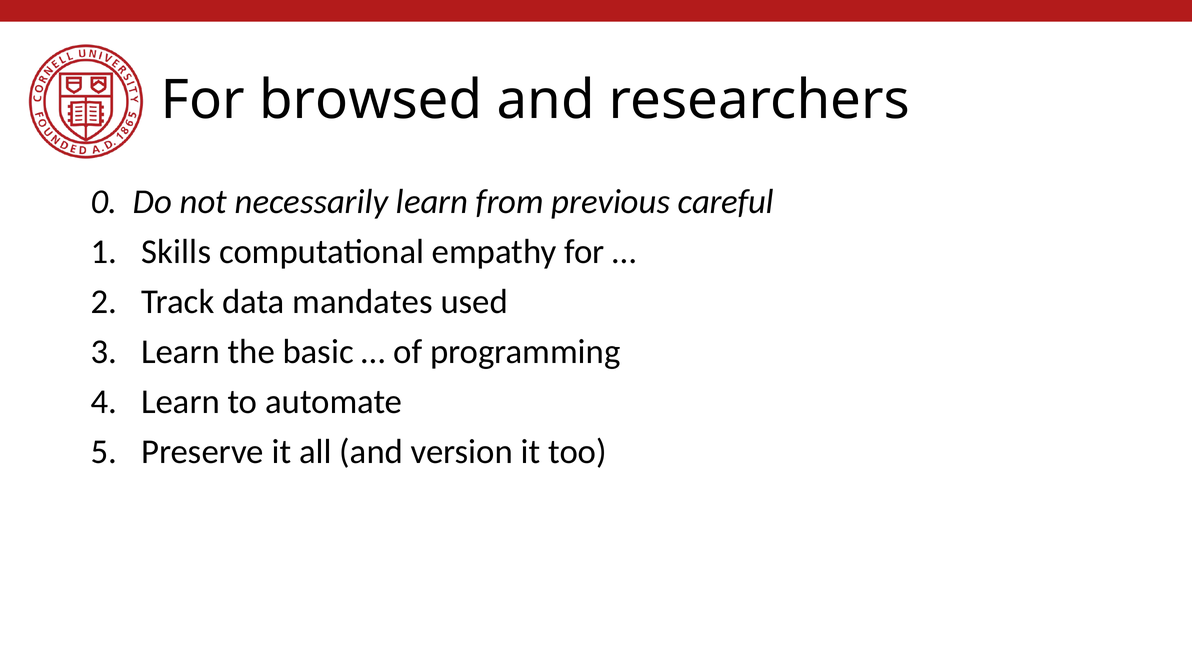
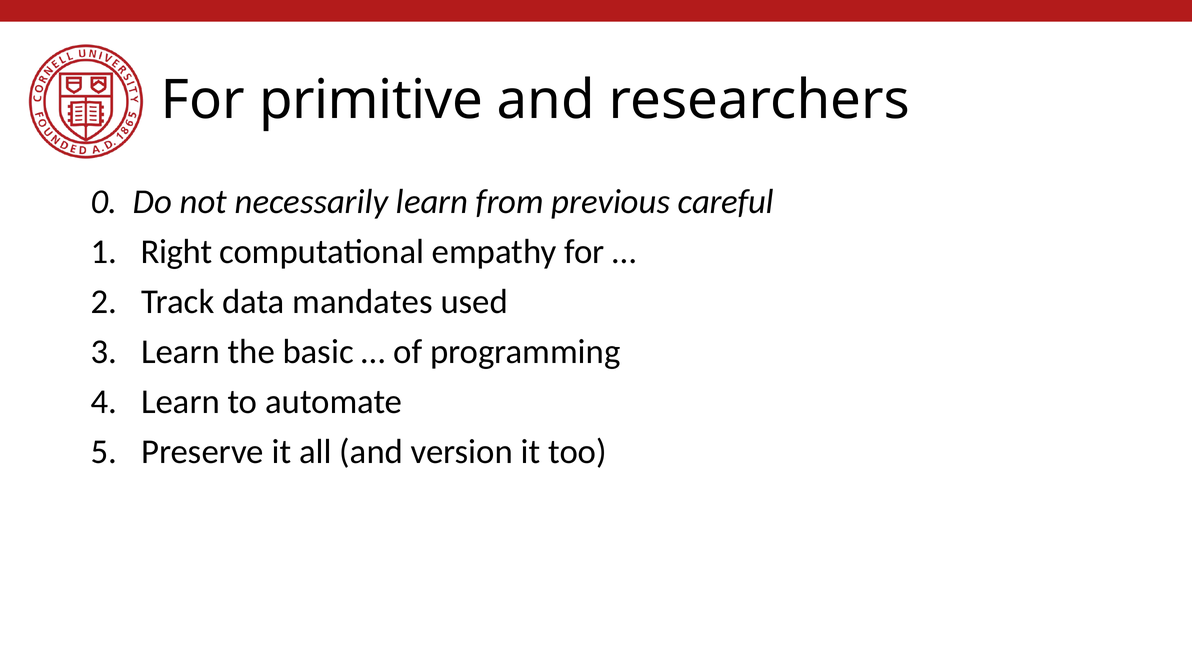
browsed: browsed -> primitive (371, 100)
Skills: Skills -> Right (176, 252)
